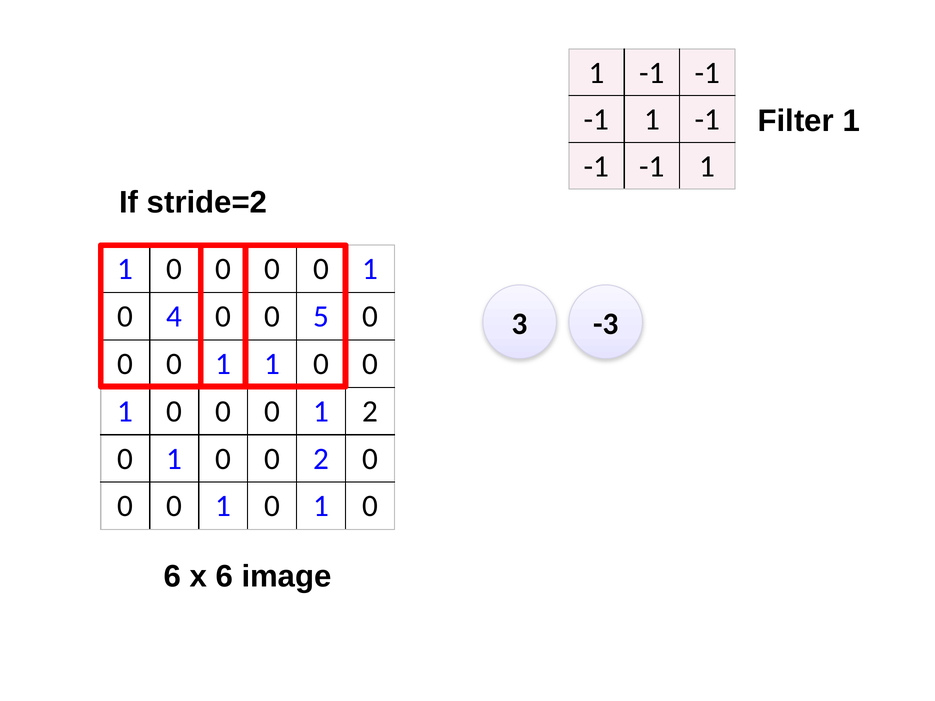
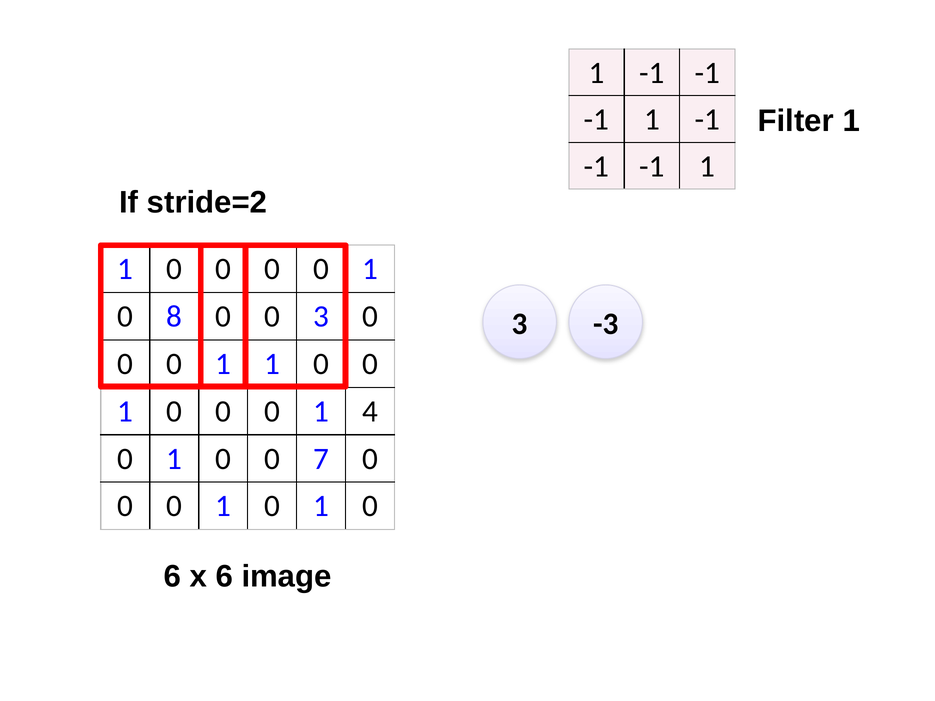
4: 4 -> 8 (174, 317)
0 5: 5 -> 3 (321, 317)
1 2: 2 -> 4 (370, 411)
0 2: 2 -> 7 (321, 459)
